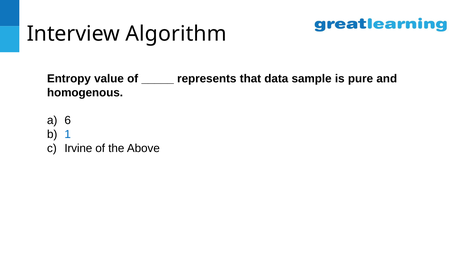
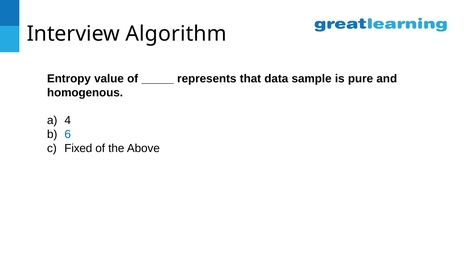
6: 6 -> 4 (68, 120)
1: 1 -> 6 (68, 134)
Irvine: Irvine -> Fixed (78, 148)
